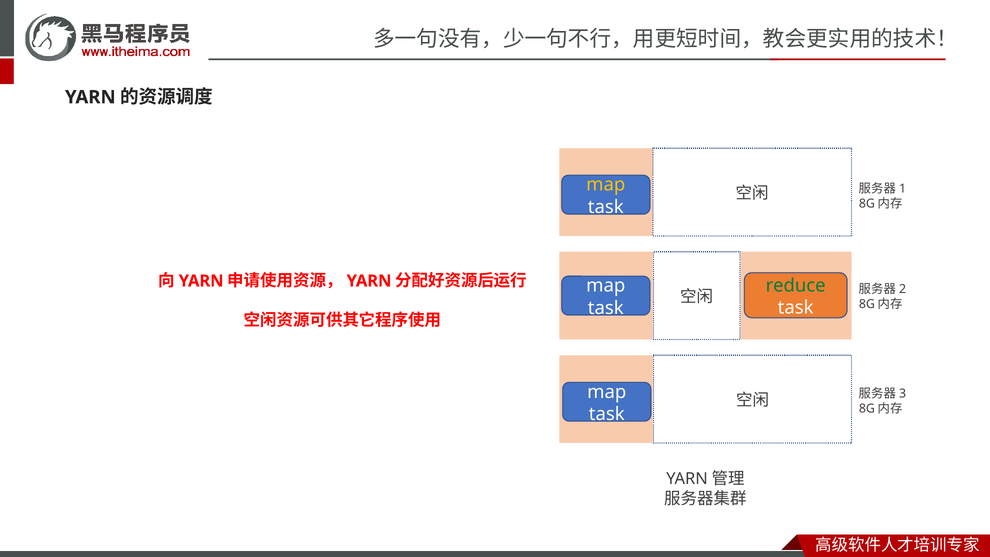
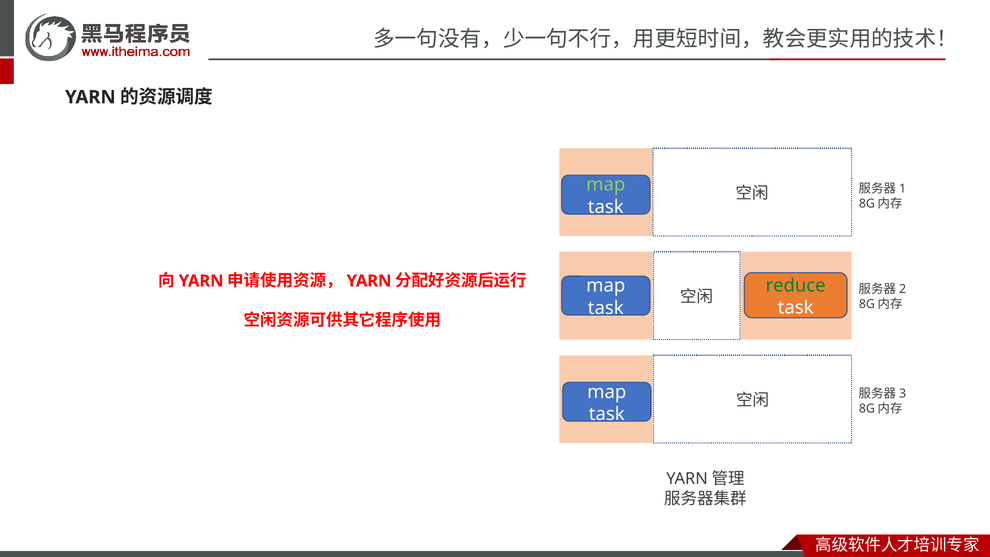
map colour: yellow -> light green (606, 185)
